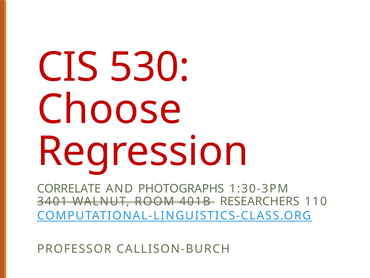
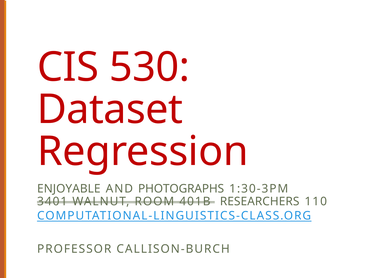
Choose: Choose -> Dataset (110, 109)
CORRELATE: CORRELATE -> ENJOYABLE (69, 188)
